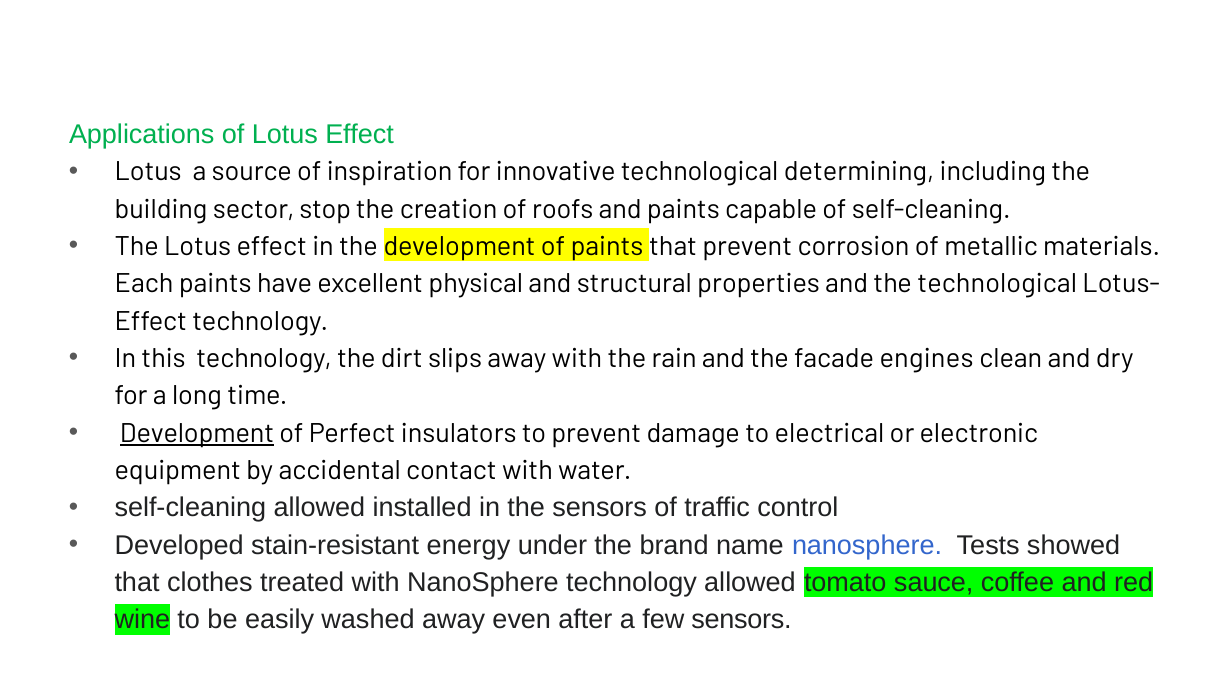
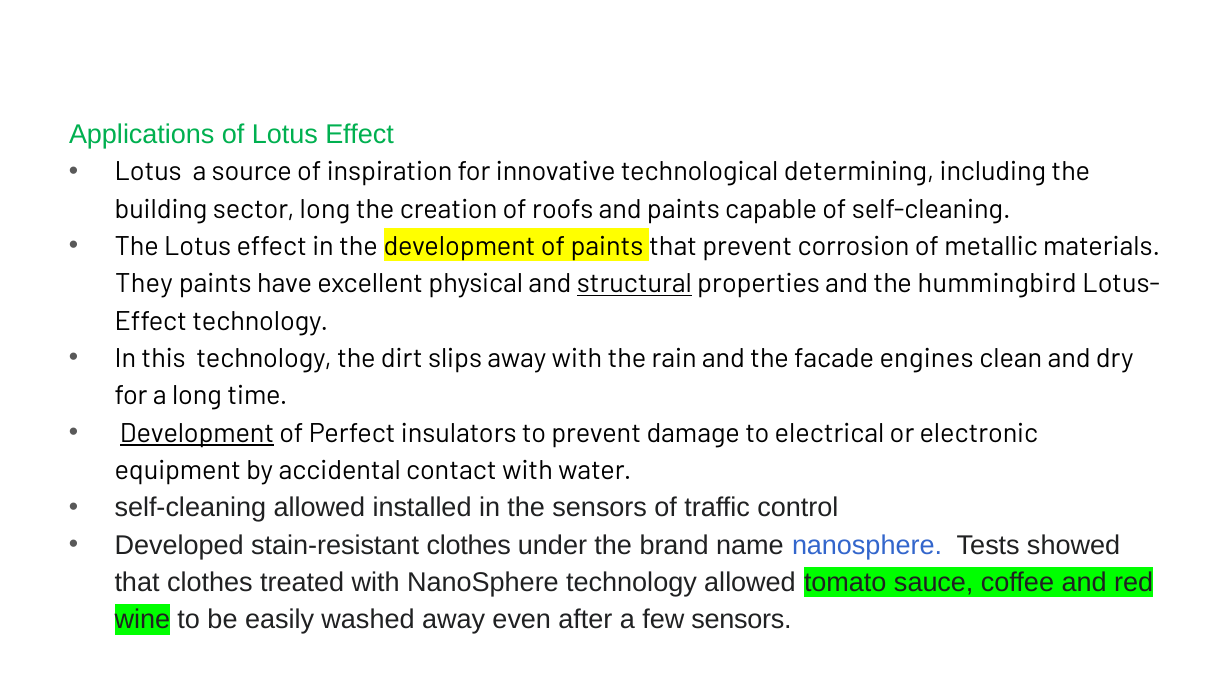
sector stop: stop -> long (325, 209)
Each: Each -> They (144, 284)
structural underline: none -> present (634, 284)
the technological: technological -> hummingbird (997, 284)
stain-resistant energy: energy -> clothes (469, 545)
